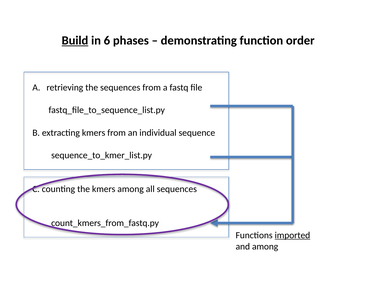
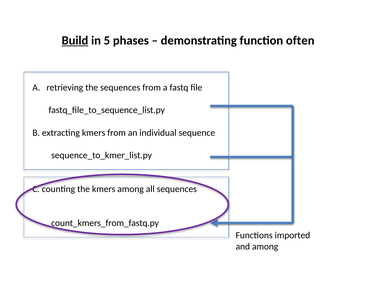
6: 6 -> 5 (107, 41)
order: order -> often (300, 41)
imported underline: present -> none (292, 235)
